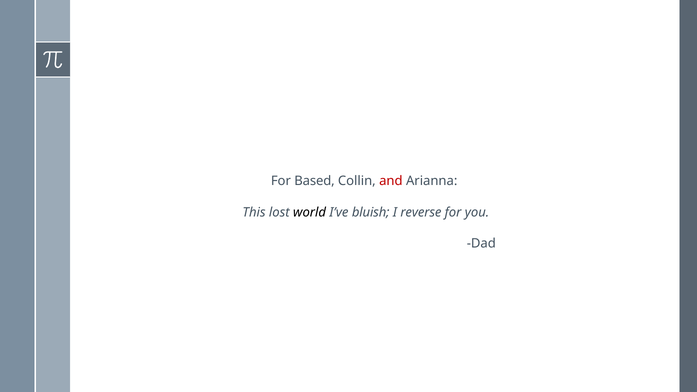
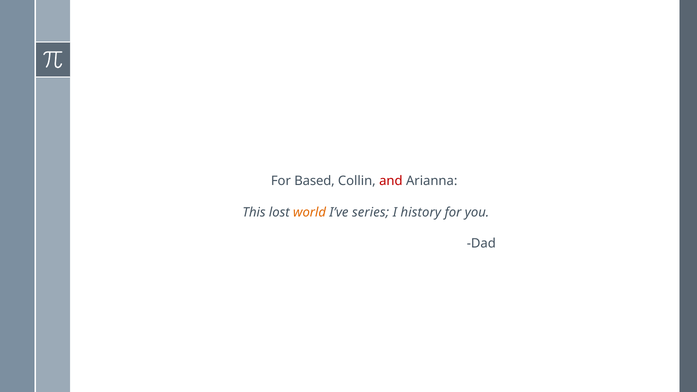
world colour: black -> orange (310, 212)
bluish: bluish -> series (371, 212)
reverse: reverse -> history (421, 212)
